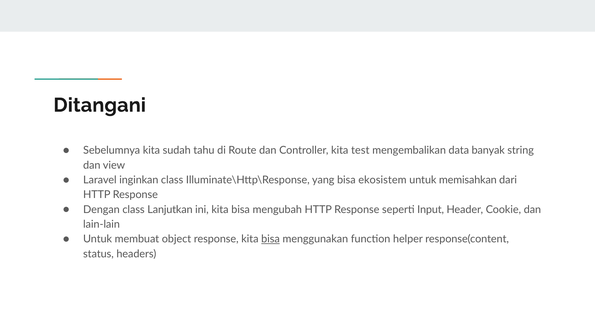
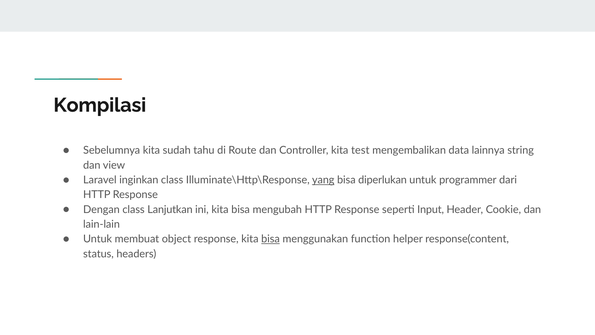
Ditangani: Ditangani -> Kompilasi (100, 105)
banyak: banyak -> lainnya (488, 150)
yang underline: none -> present (323, 180)
ekosistem: ekosistem -> diperlukan (383, 180)
memisahkan: memisahkan -> programmer (468, 180)
